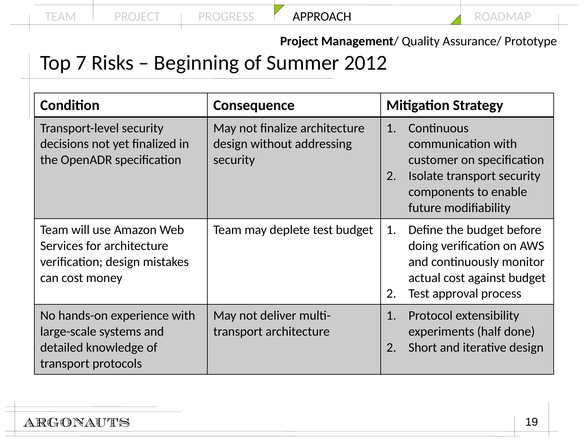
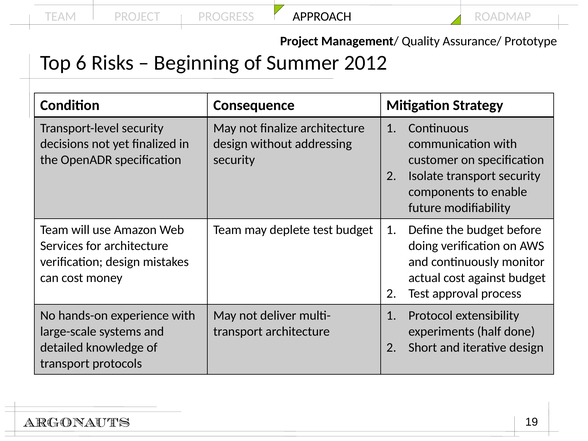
7: 7 -> 6 (81, 63)
